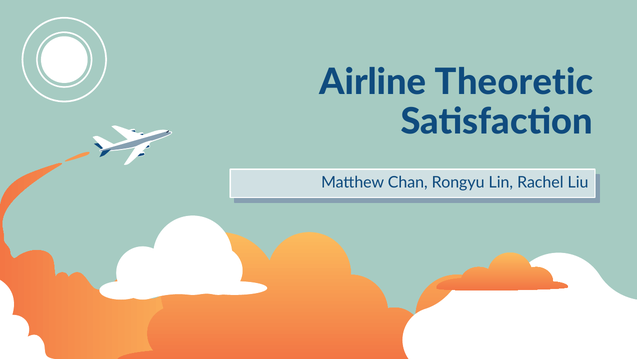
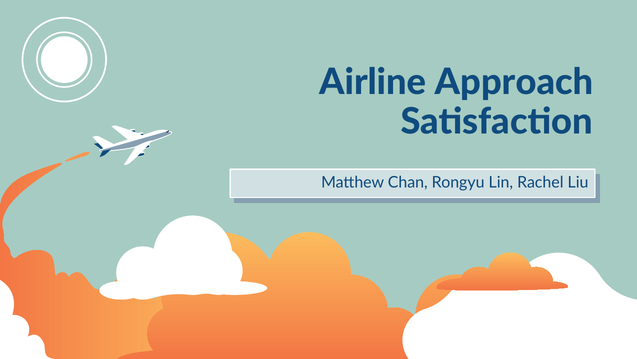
Theoretic: Theoretic -> Approach (514, 82)
